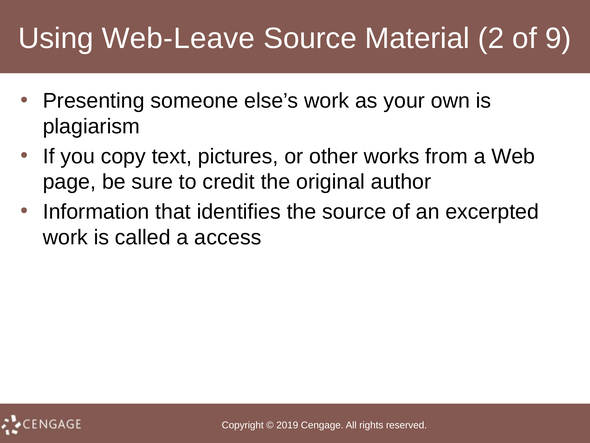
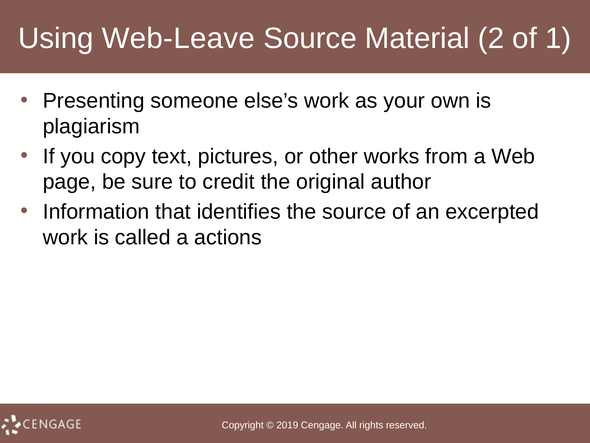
9: 9 -> 1 (558, 38)
access: access -> actions (228, 237)
